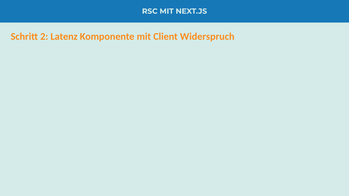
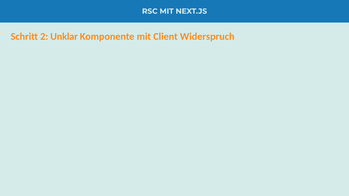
Latenz: Latenz -> Unklar (64, 37)
